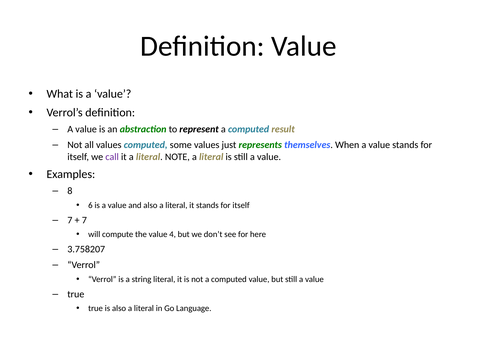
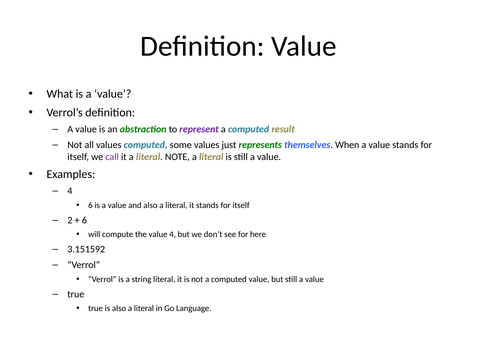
represent colour: black -> purple (199, 129)
8: 8 -> 4 (70, 191)
7: 7 -> 2 (70, 220)
7: 7 -> 6 (84, 220)
3.758207: 3.758207 -> 3.151592 (86, 249)
